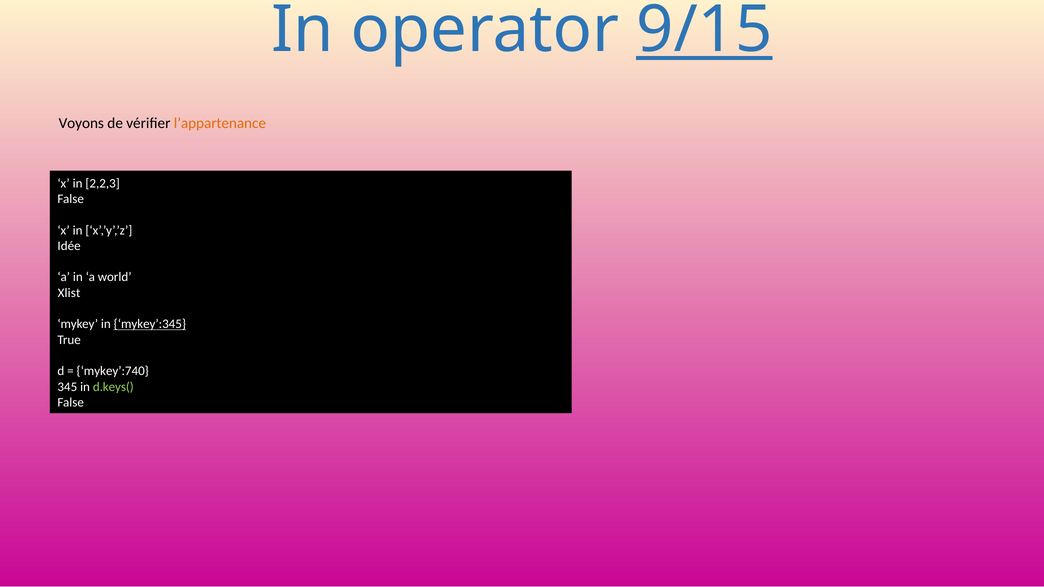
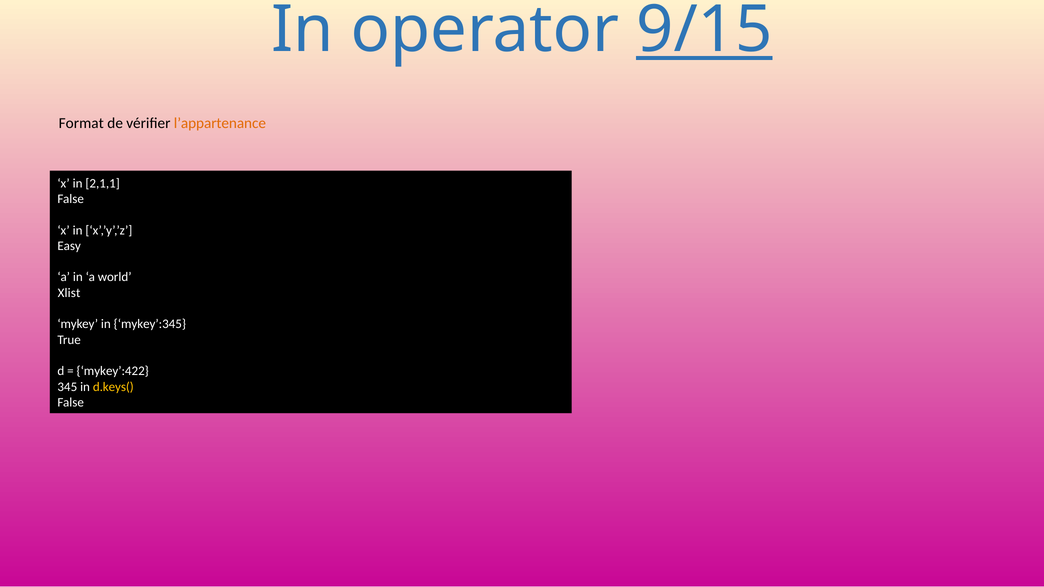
Voyons: Voyons -> Format (81, 123)
2,2,3: 2,2,3 -> 2,1,1 (103, 183)
Idée: Idée -> Easy (69, 246)
mykey’:345 underline: present -> none (150, 324)
mykey’:740: mykey’:740 -> mykey’:422 (113, 371)
d.keys( colour: light green -> yellow (113, 387)
